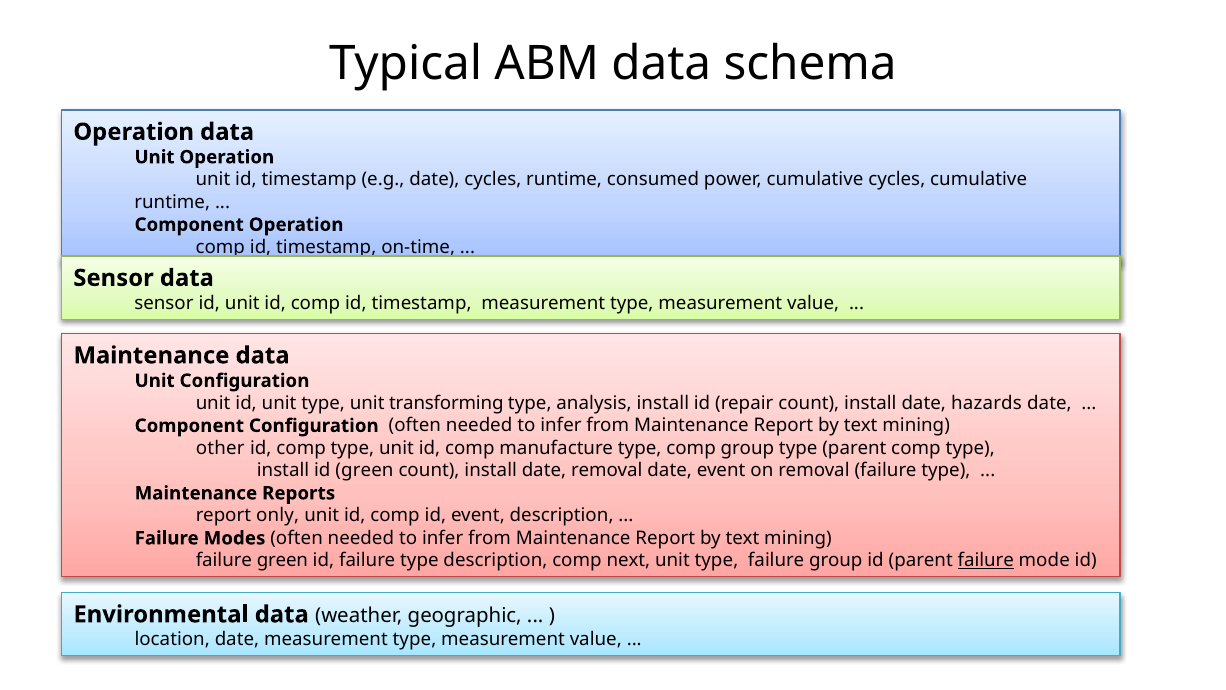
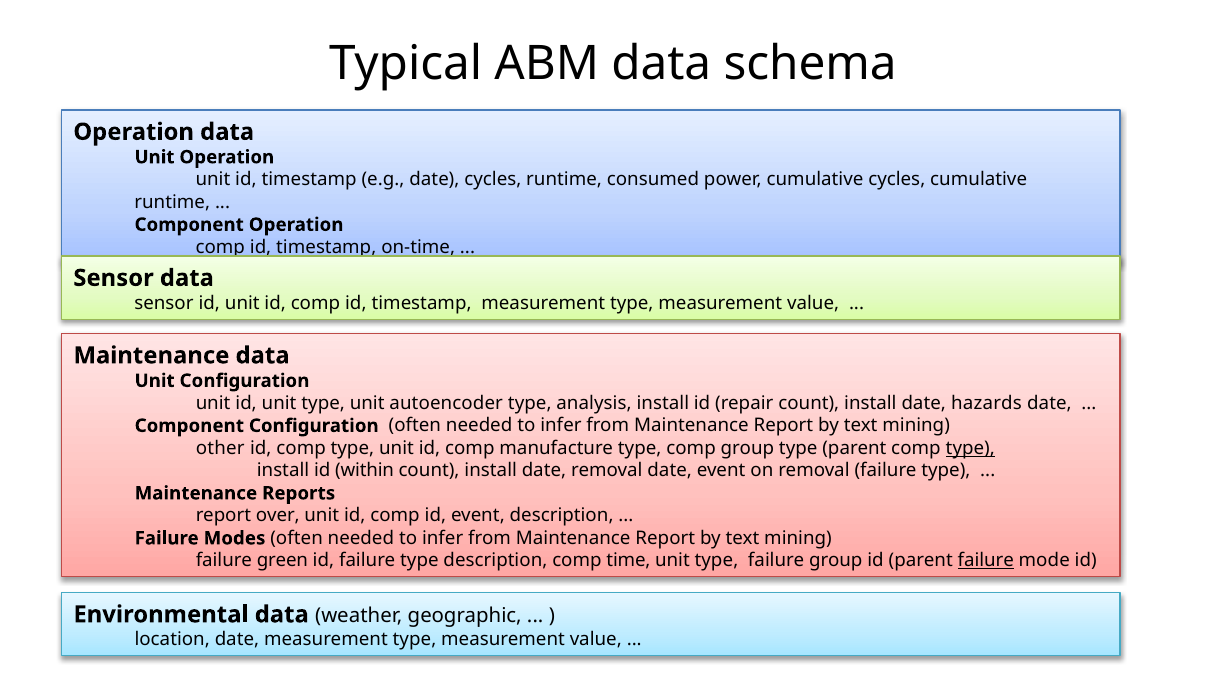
transforming: transforming -> autoencoder (446, 403)
type underline: none -> present (970, 448)
id green: green -> within (365, 471)
only: only -> over (278, 515)
next: next -> time (628, 560)
